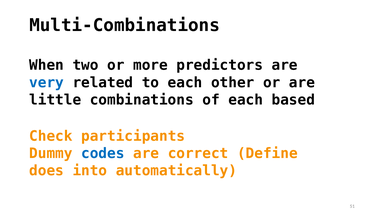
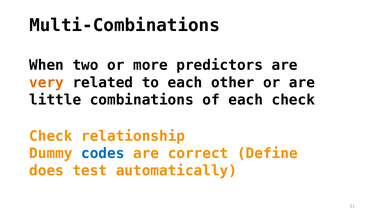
very colour: blue -> orange (47, 83)
each based: based -> check (293, 100)
participants: participants -> relationship (133, 136)
into: into -> test (90, 171)
